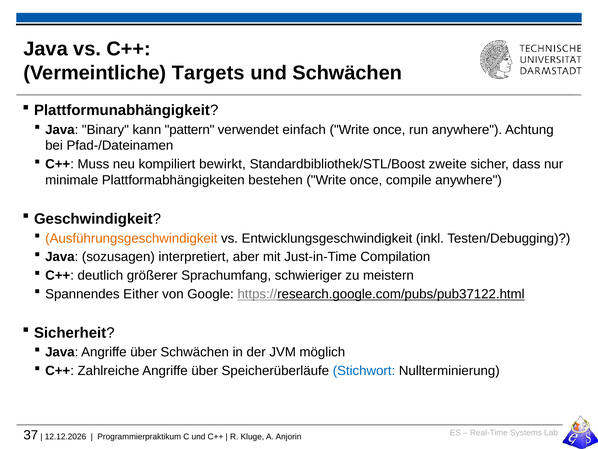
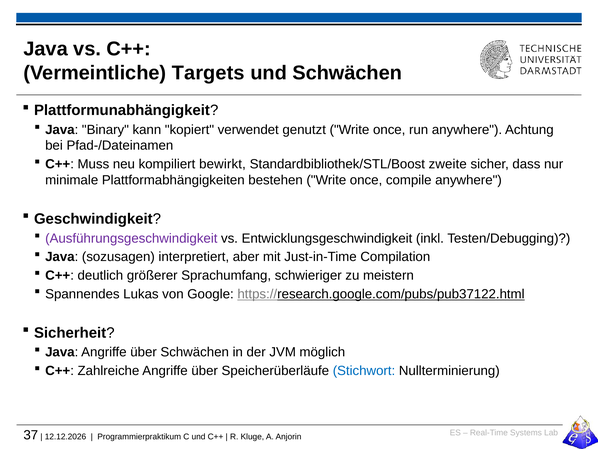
pattern: pattern -> kopiert (189, 130)
einfach: einfach -> genutzt (304, 130)
Ausführungsgeschwindigkeit colour: orange -> purple (131, 238)
Either: Either -> Lukas (141, 294)
